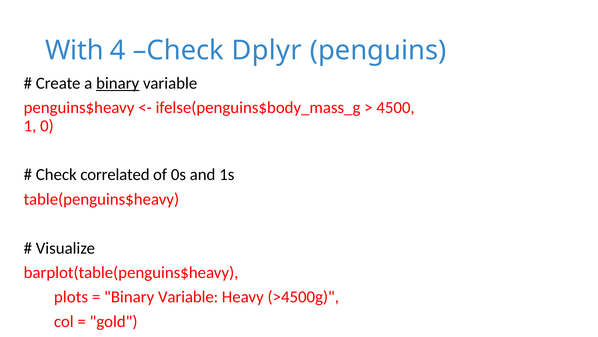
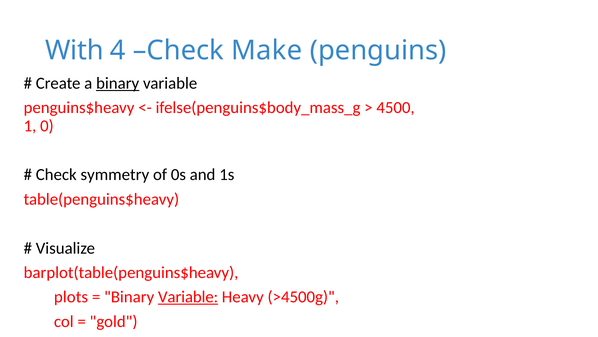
Dplyr: Dplyr -> Make (267, 50)
correlated: correlated -> symmetry (115, 174)
Variable underline: none -> present (188, 297)
